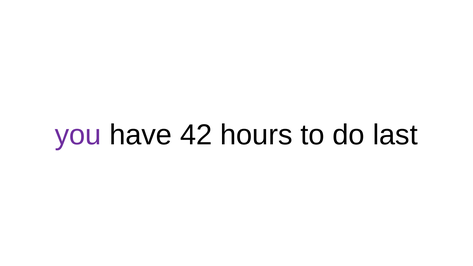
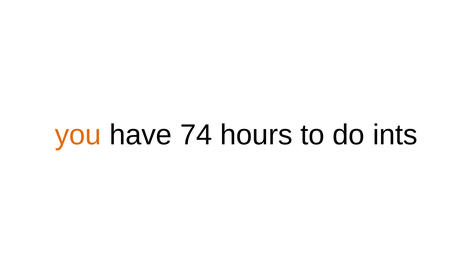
you colour: purple -> orange (78, 135)
42: 42 -> 74 (196, 135)
last: last -> ints (395, 135)
